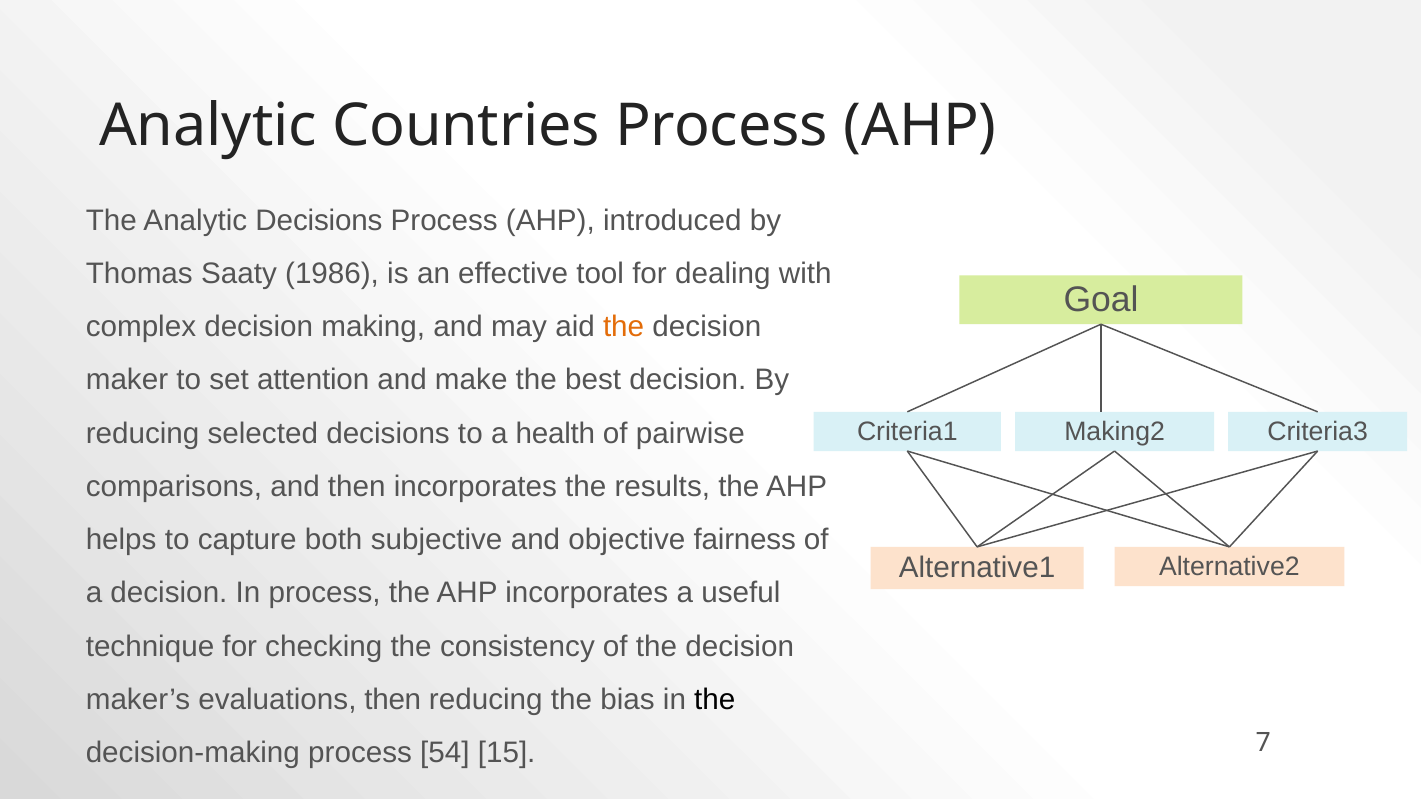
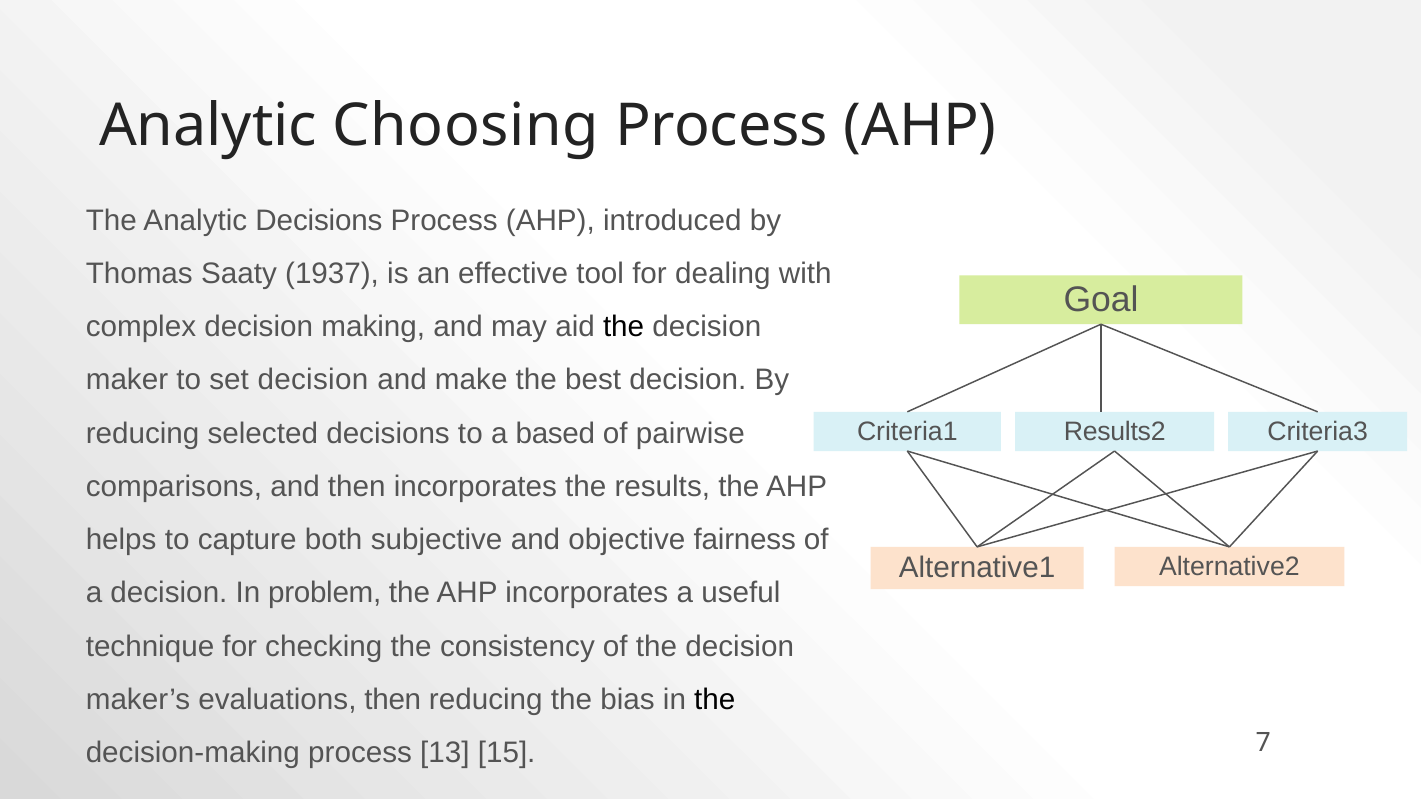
Countries: Countries -> Choosing (466, 126)
1986: 1986 -> 1937 (332, 274)
the colour: orange -> black (624, 327)
set attention: attention -> decision (313, 380)
Making2: Making2 -> Results2 (1115, 432)
health: health -> based (555, 434)
In process: process -> problem (325, 594)
54: 54 -> 13 (445, 753)
